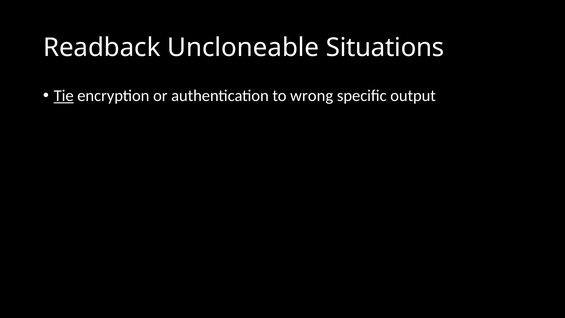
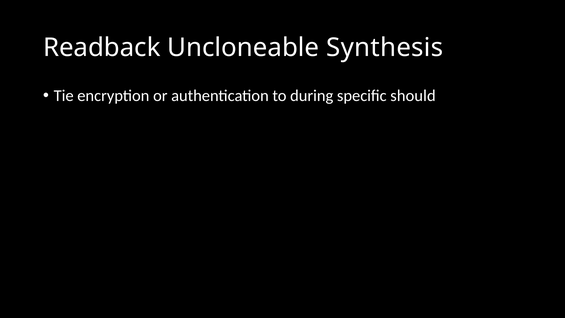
Situations: Situations -> Synthesis (385, 47)
Tie underline: present -> none (64, 96)
wrong: wrong -> during (312, 96)
output: output -> should (413, 96)
